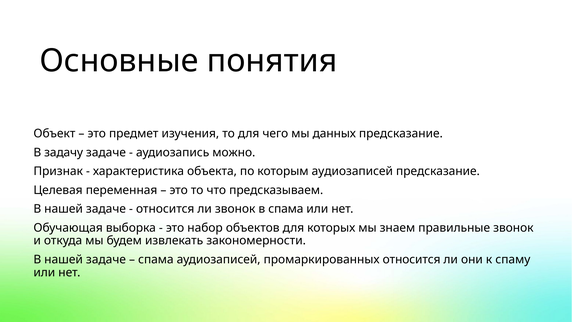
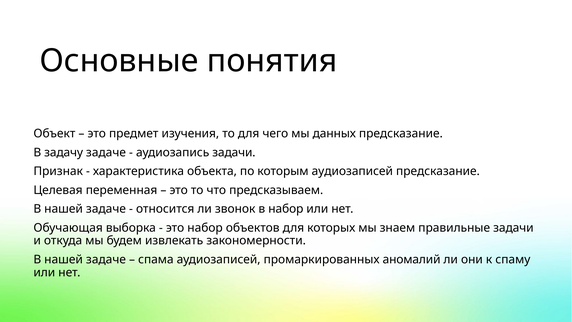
аудиозапись можно: можно -> задачи (234, 152)
в спама: спама -> набор (286, 209)
правильные звонок: звонок -> задачи (513, 228)
промаркированных относится: относится -> аномалий (412, 259)
